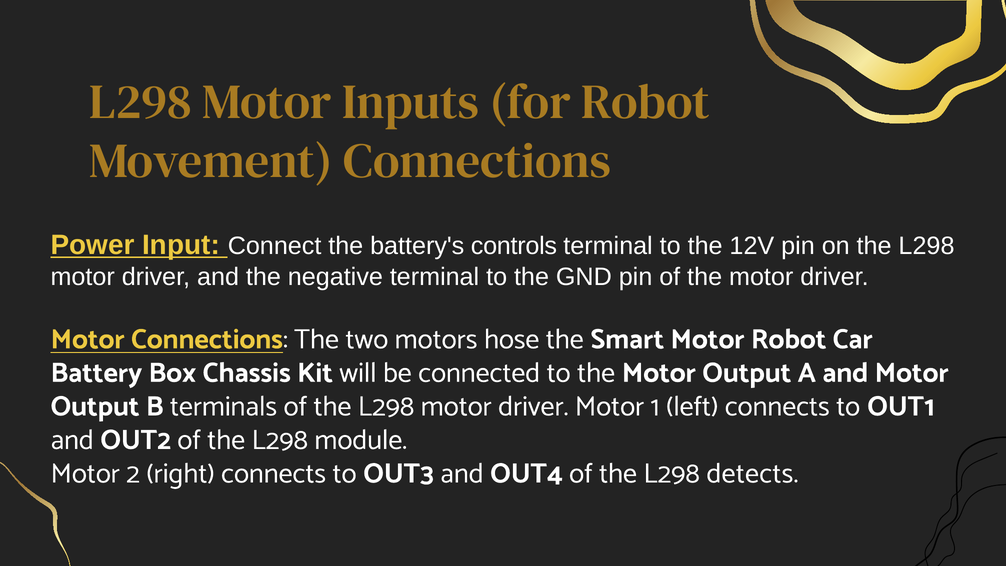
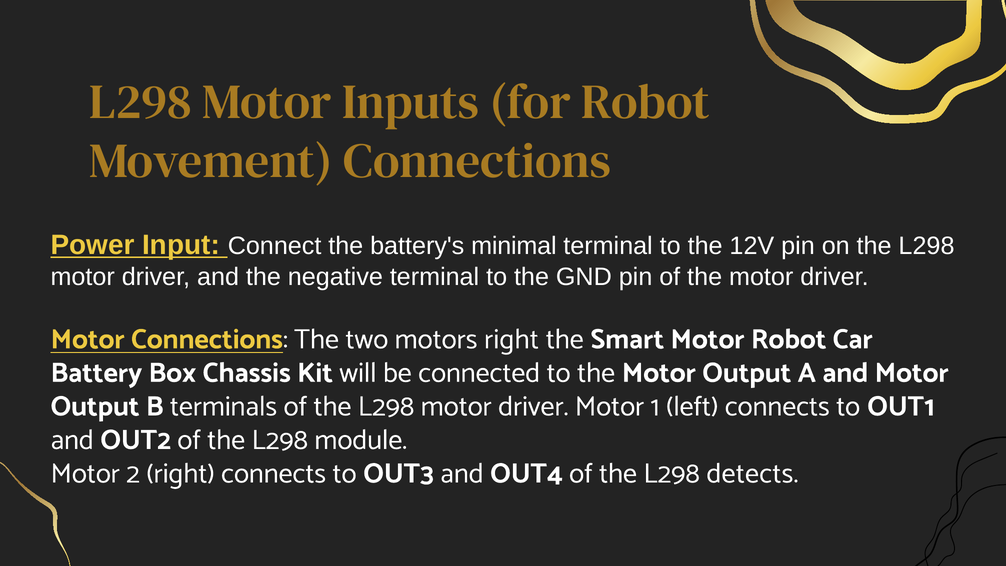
controls: controls -> minimal (514, 246)
motors hose: hose -> right (511, 339)
